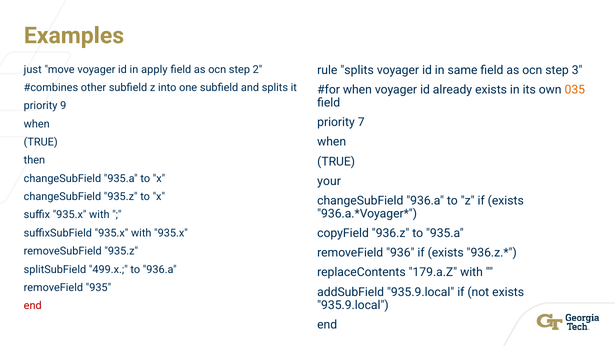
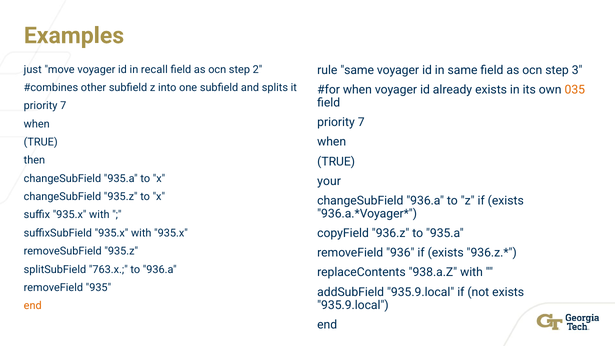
apply: apply -> recall (154, 69)
rule splits: splits -> same (357, 70)
9: 9 -> 7 (63, 106)
499.x: 499.x -> 763.x (108, 269)
179.a.Z: 179.a.Z -> 938.a.Z (433, 272)
end colour: red -> orange (33, 306)
